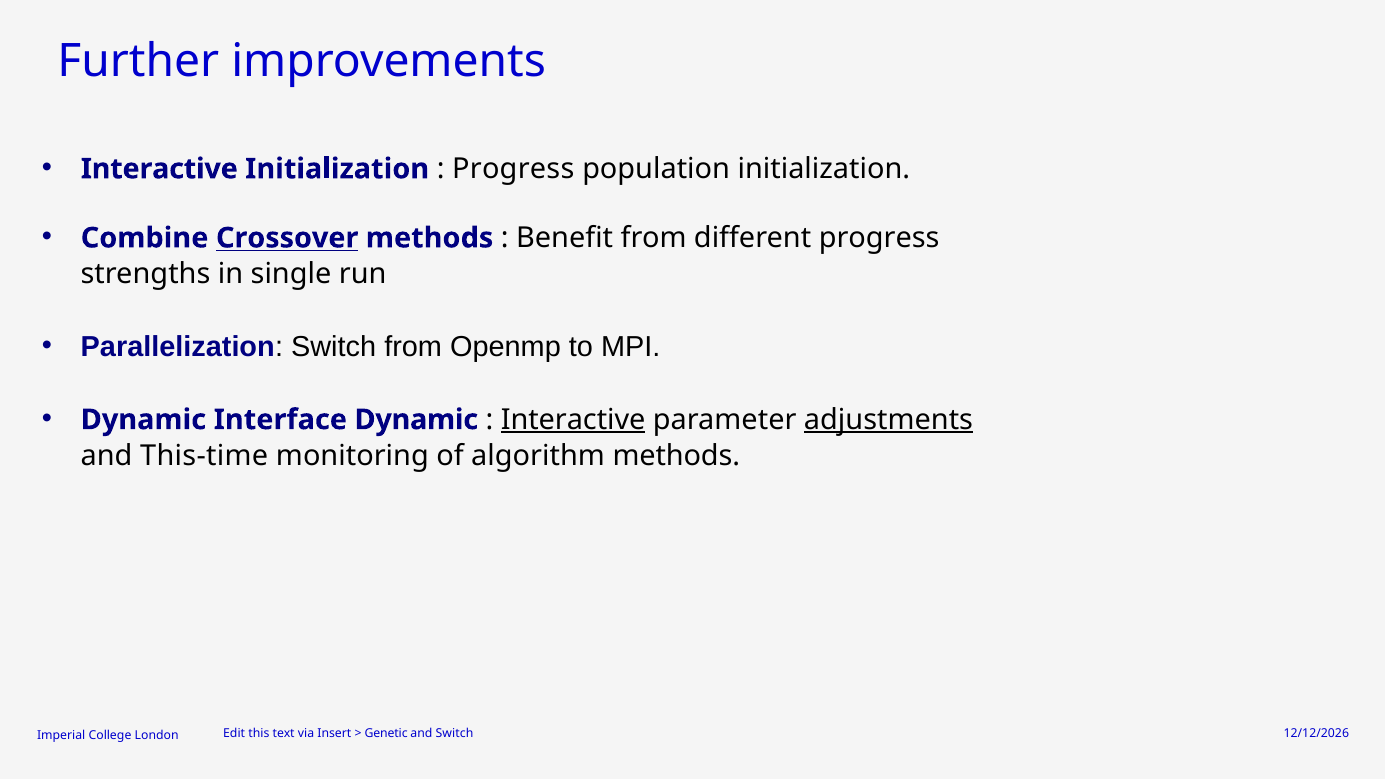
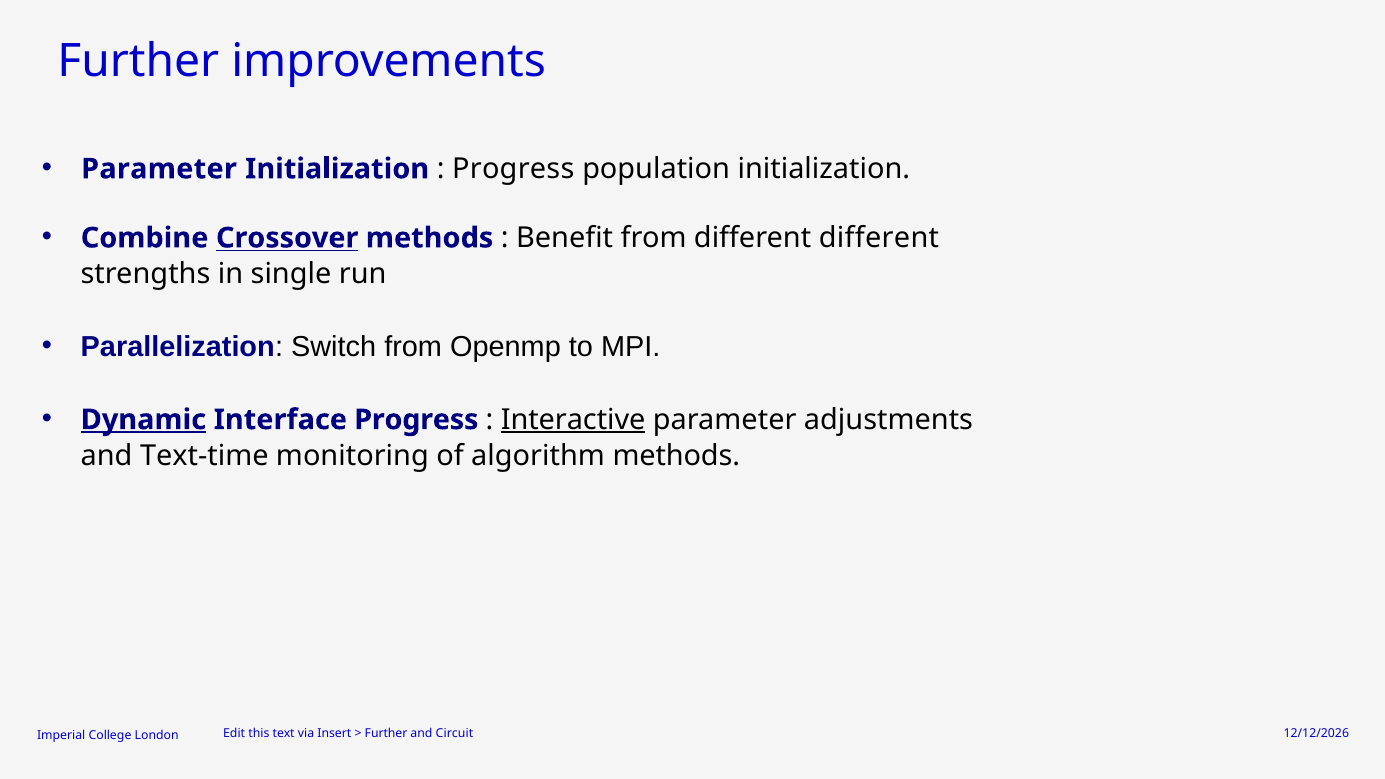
Interactive: Interactive -> Parameter (159, 169)
different progress: progress -> different (879, 238)
Dynamic underline: none -> present (143, 420)
Interface Dynamic: Dynamic -> Progress (416, 420)
adjustments underline: present -> none (889, 420)
This-time: This-time -> Text-time (204, 456)
Genetic: Genetic -> Further (386, 733)
and Switch: Switch -> Circuit (454, 733)
